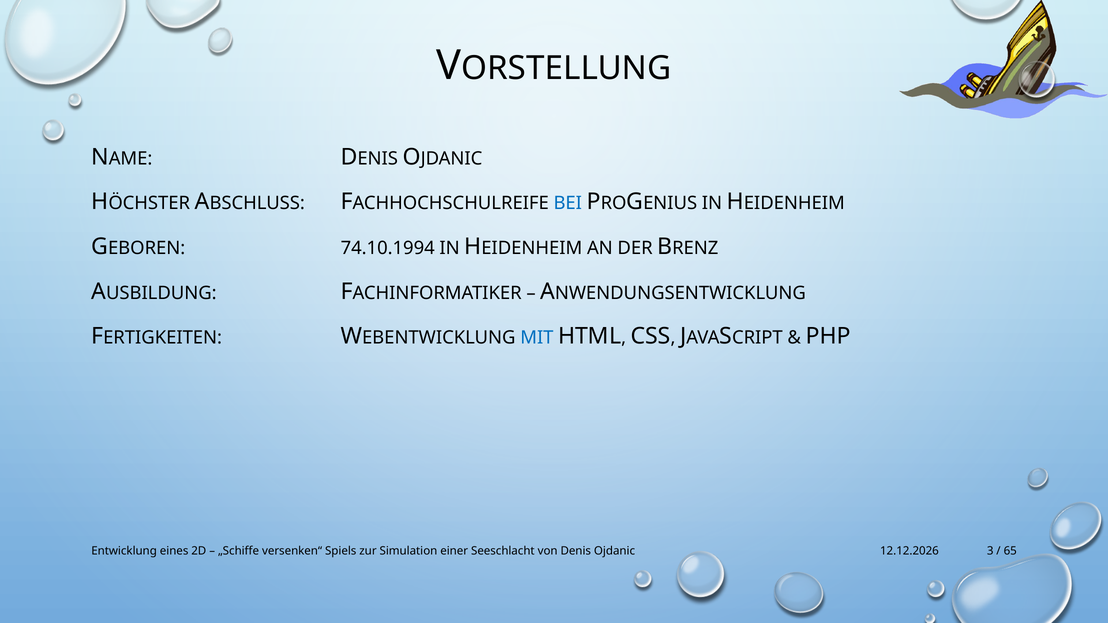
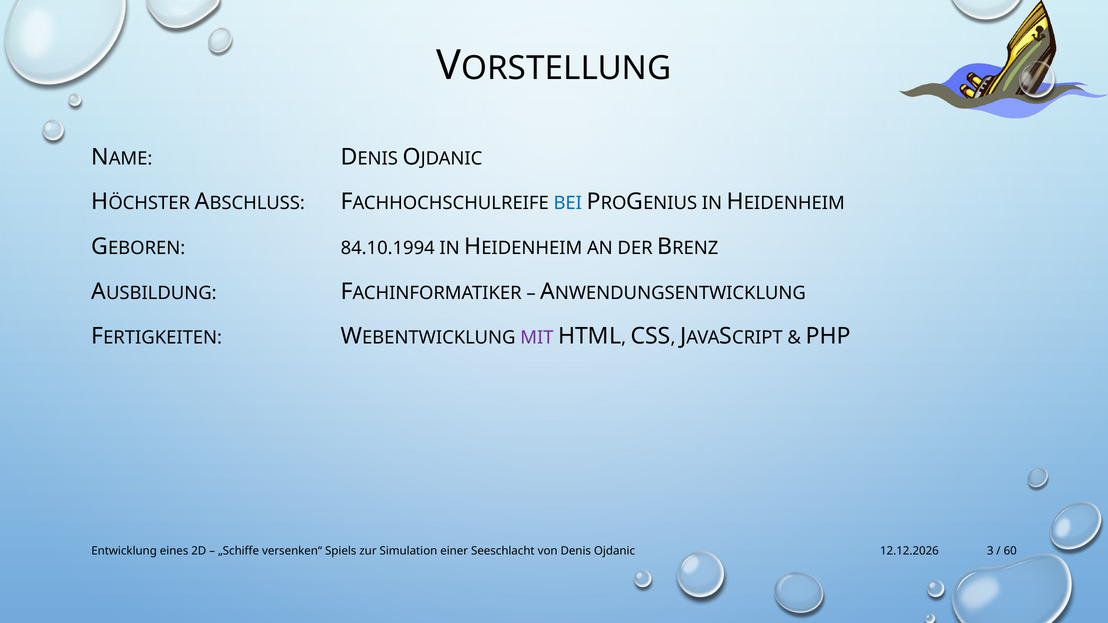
74.10.1994: 74.10.1994 -> 84.10.1994 (388, 248)
MIT colour: blue -> purple (537, 338)
65: 65 -> 60 (1010, 551)
